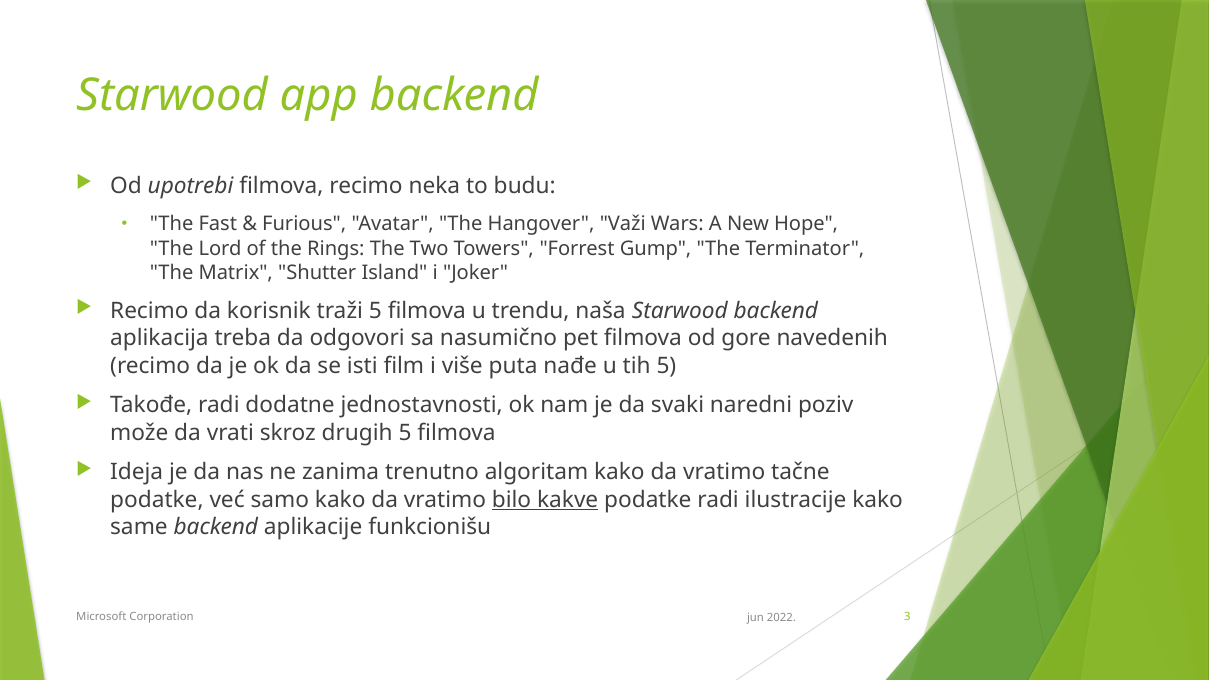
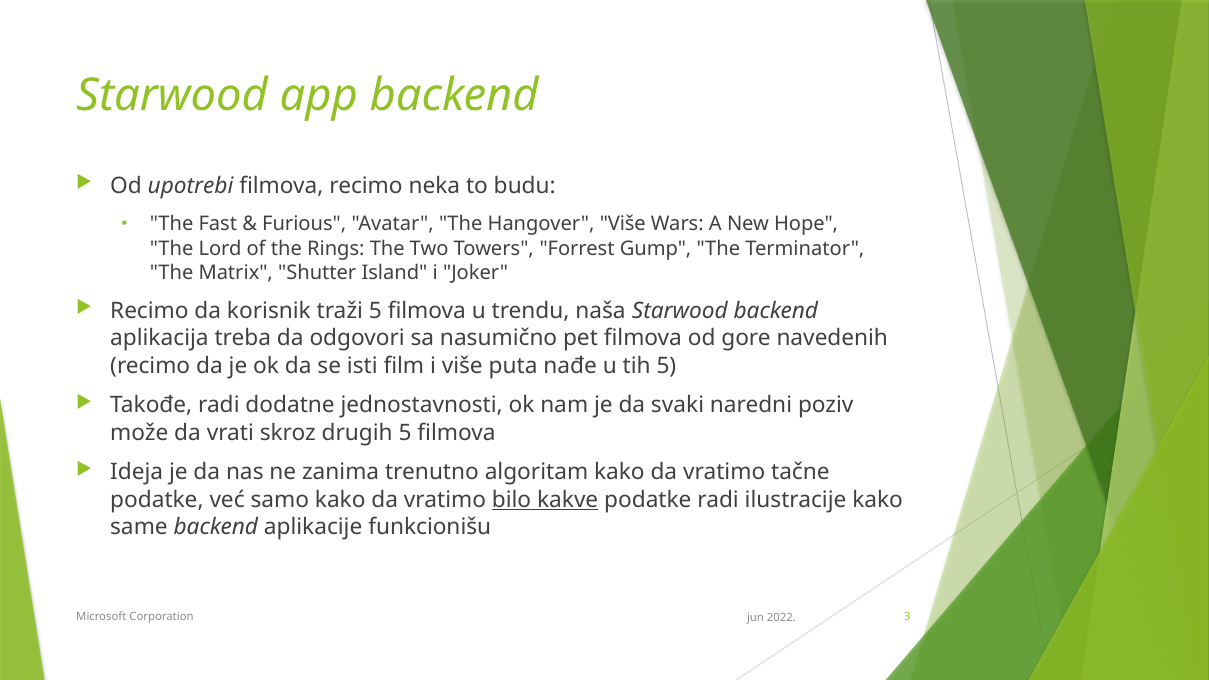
Hangover Važi: Važi -> Više (623, 224)
